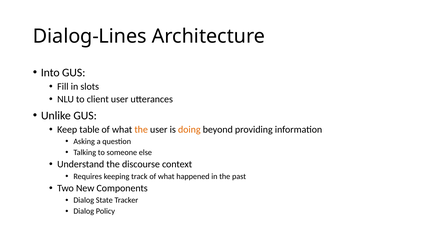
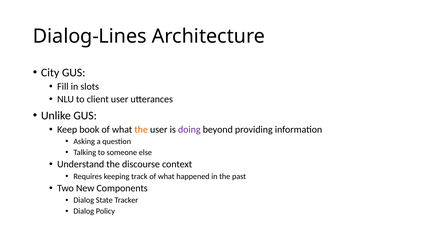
Into: Into -> City (50, 73)
table: table -> book (89, 129)
doing colour: orange -> purple (189, 129)
